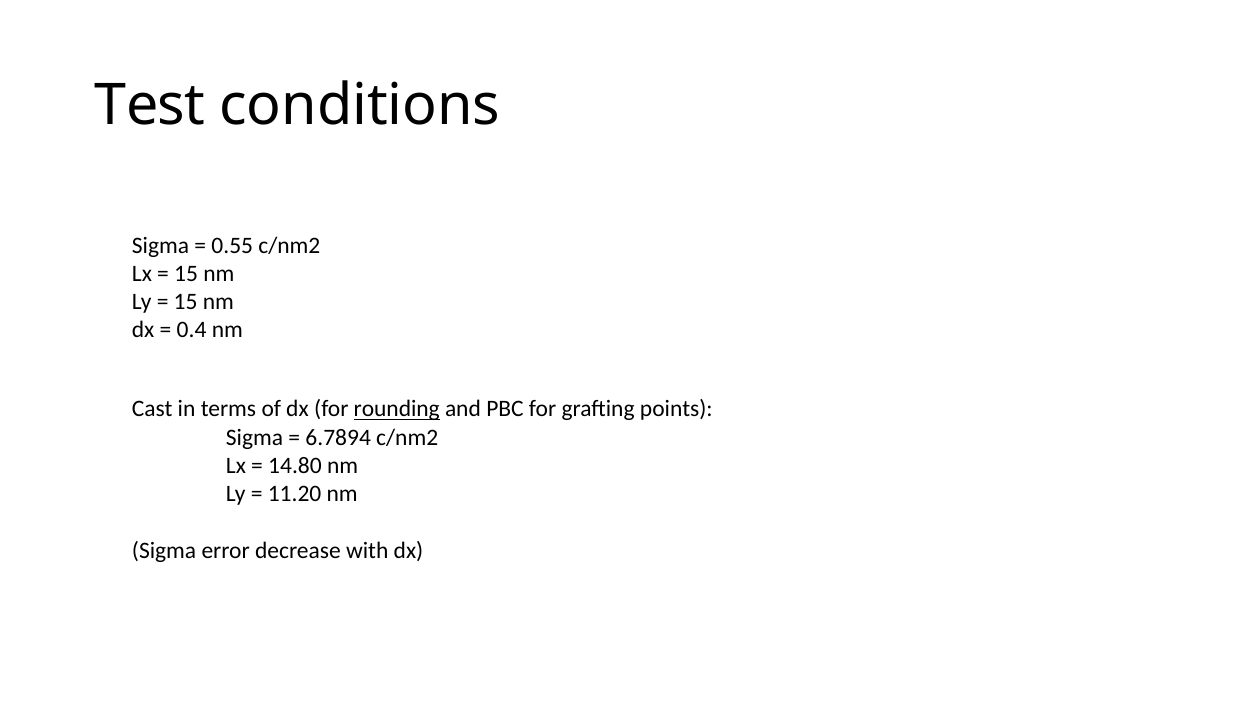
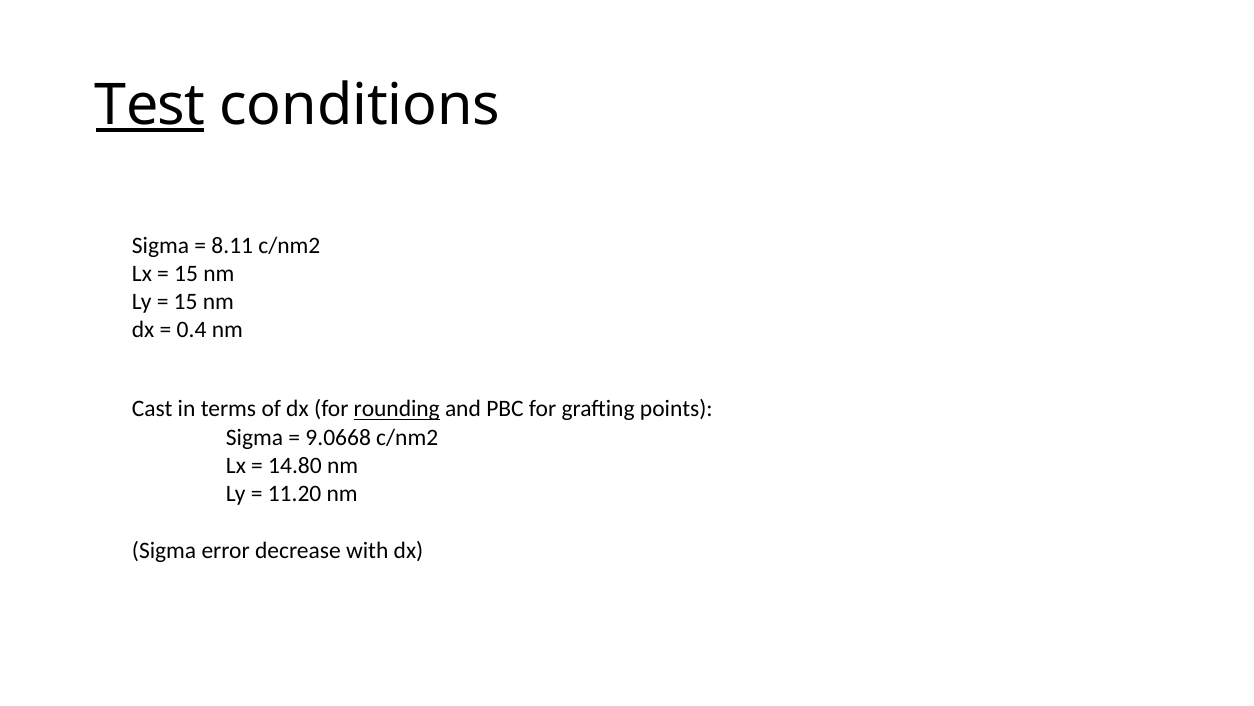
Test underline: none -> present (150, 105)
0.55: 0.55 -> 8.11 (232, 245)
6.7894: 6.7894 -> 9.0668 (338, 437)
